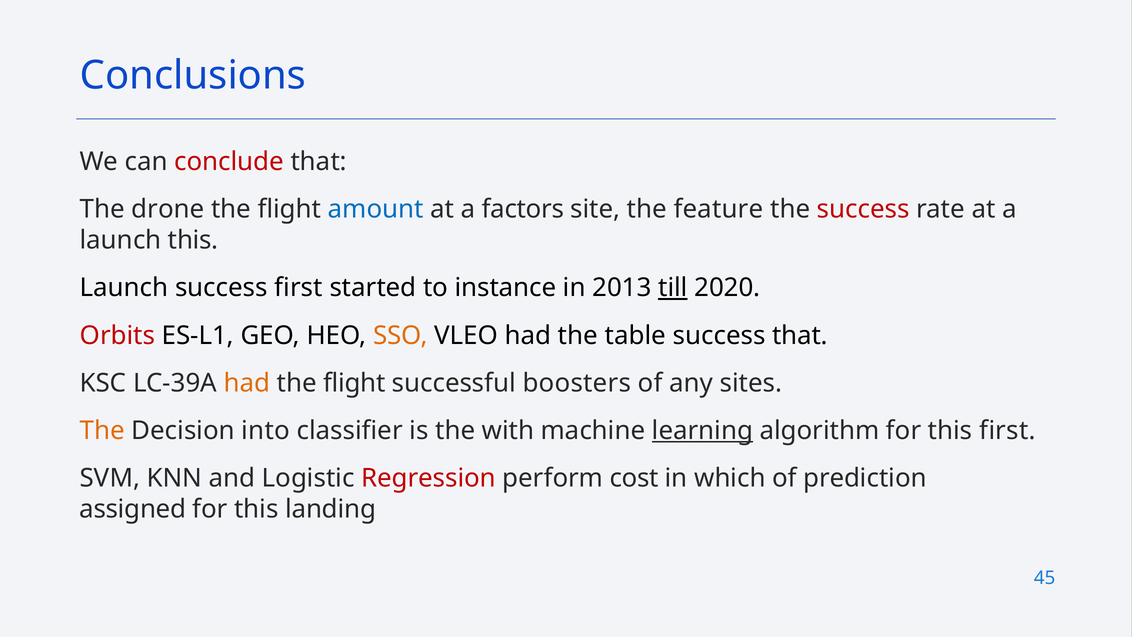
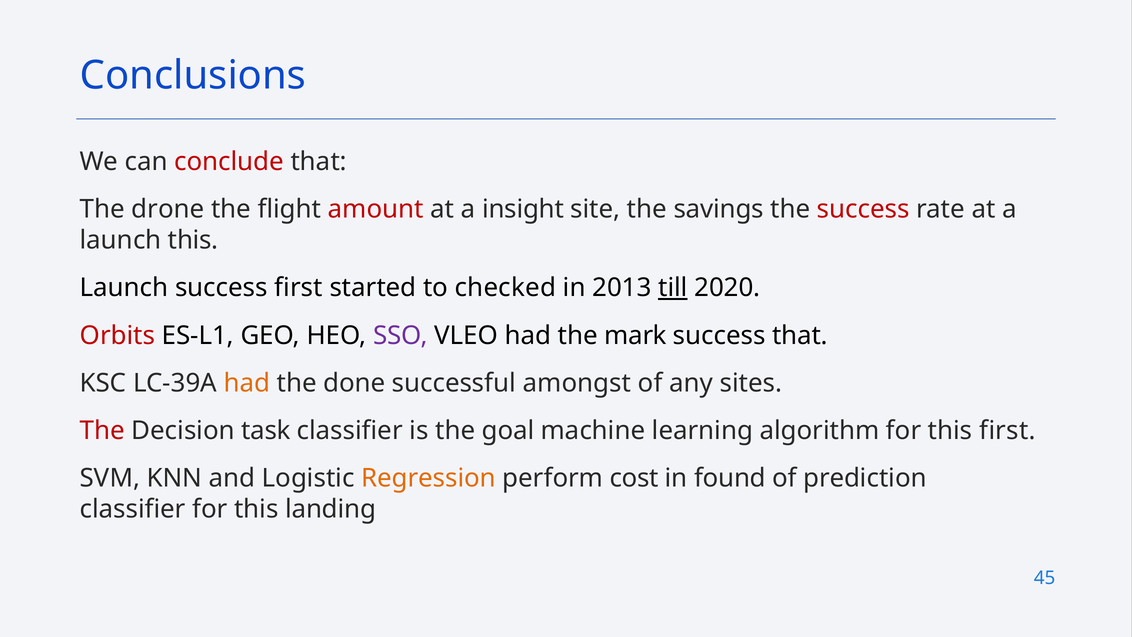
amount colour: blue -> red (376, 209)
factors: factors -> insight (523, 209)
feature: feature -> savings (719, 209)
instance: instance -> checked (505, 288)
SSO colour: orange -> purple (400, 335)
table: table -> mark (636, 335)
flight: flight -> done (354, 383)
boosters: boosters -> amongst (577, 383)
The colour: orange -> red (102, 431)
into: into -> task (266, 431)
with: with -> goal (508, 431)
learning underline: present -> none (702, 431)
Regression colour: red -> orange (429, 478)
which: which -> found (730, 478)
assigned: assigned -> classifier (133, 509)
